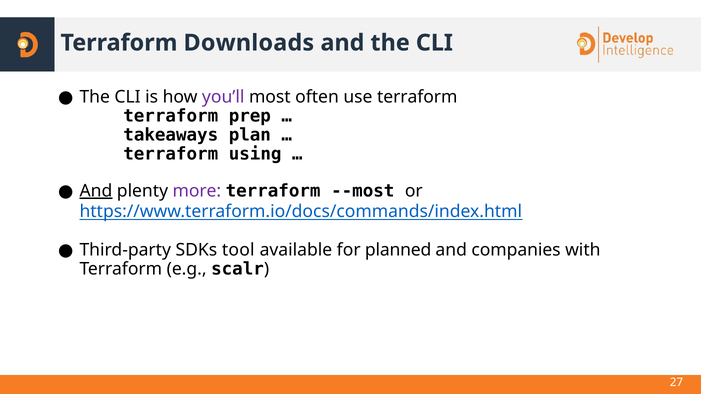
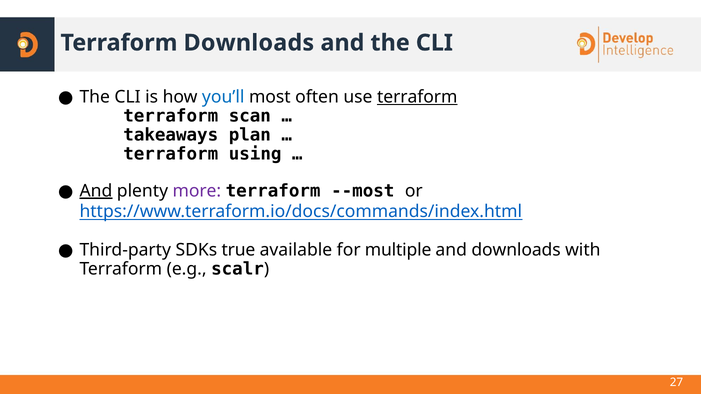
you’ll colour: purple -> blue (223, 97)
terraform underline: none -> present (417, 97)
prep: prep -> scan (250, 116)
tool: tool -> true (238, 250)
planned: planned -> multiple (398, 250)
and companies: companies -> downloads (516, 250)
